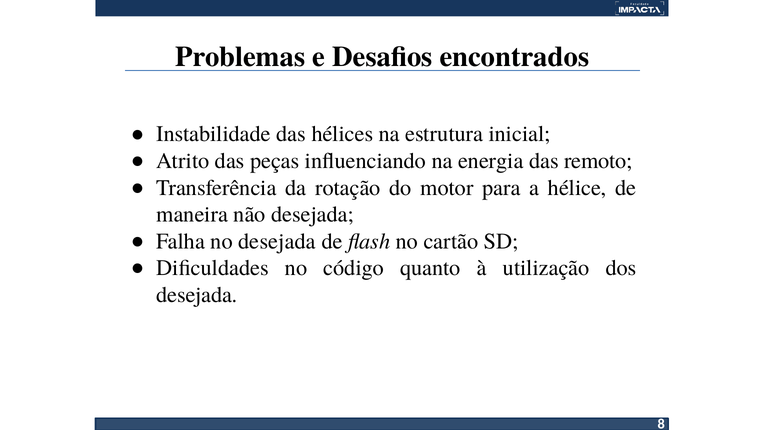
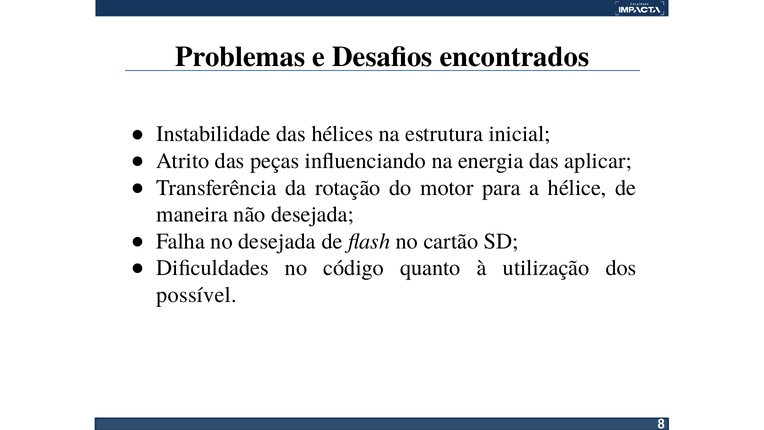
remoto: remoto -> aplicar (598, 161)
desejada: desejada -> possível (197, 295)
